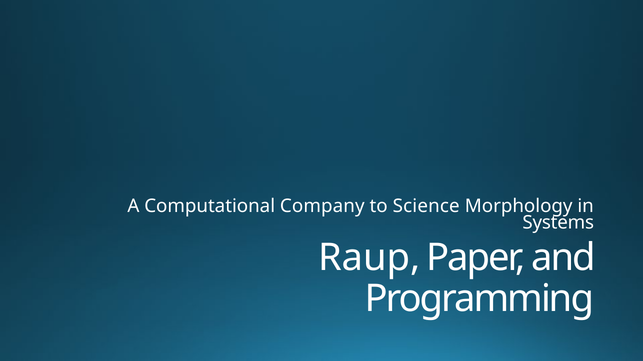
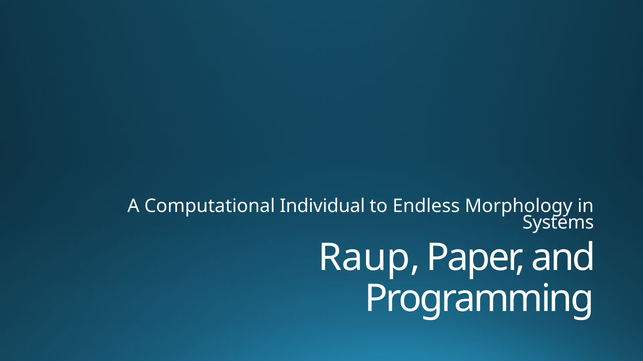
Company: Company -> Individual (322, 207)
Science: Science -> Endless (426, 207)
